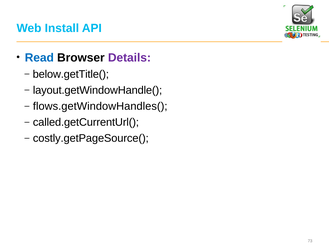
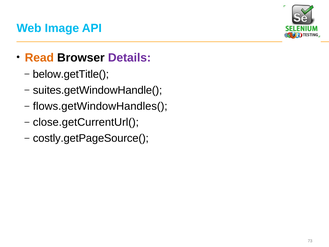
Install: Install -> Image (62, 28)
Read colour: blue -> orange (39, 58)
layout.getWindowHandle(: layout.getWindowHandle( -> suites.getWindowHandle( (98, 90)
called.getCurrentUrl(: called.getCurrentUrl( -> close.getCurrentUrl( (86, 122)
